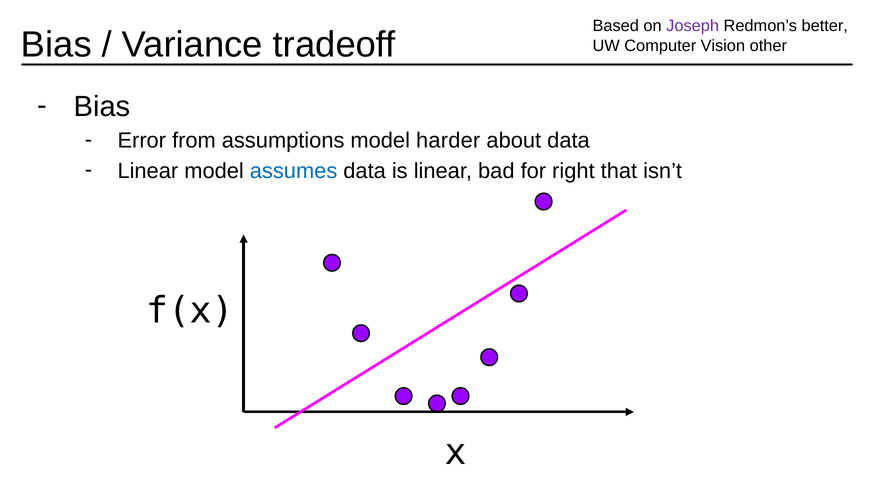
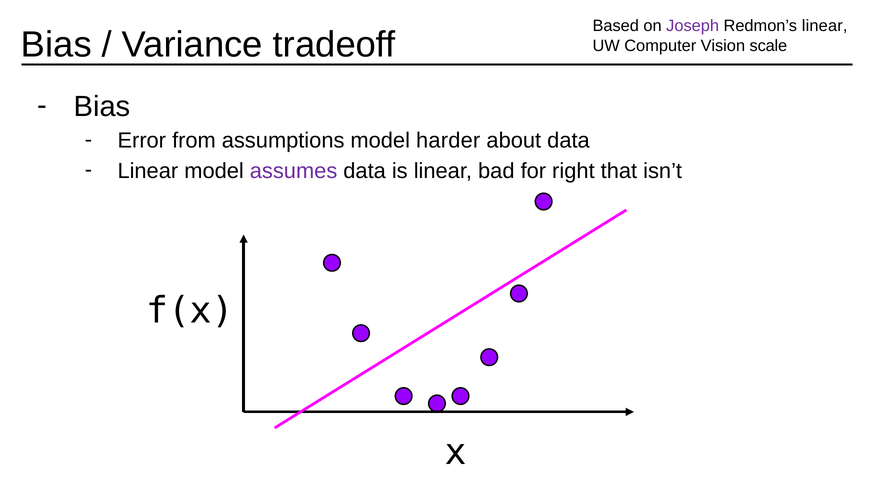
Redmon’s better: better -> linear (825, 26)
other: other -> scale (768, 46)
assumes colour: blue -> purple (294, 171)
